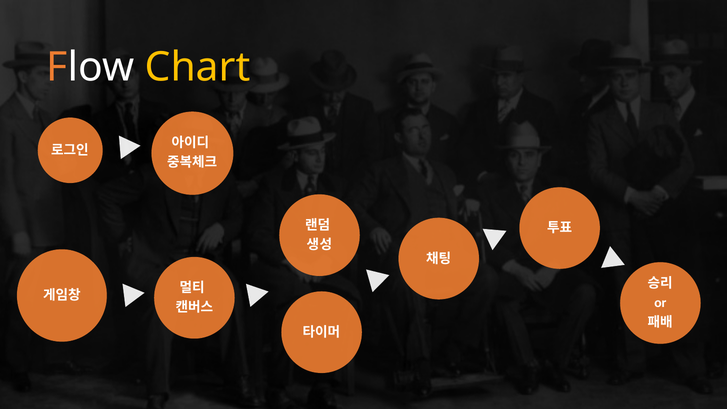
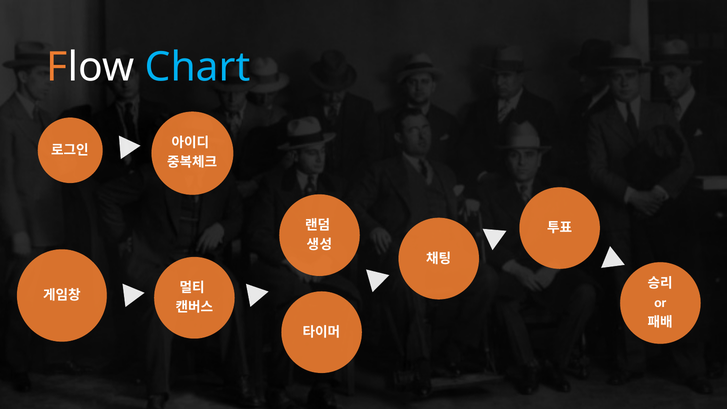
Chart colour: yellow -> light blue (198, 67)
